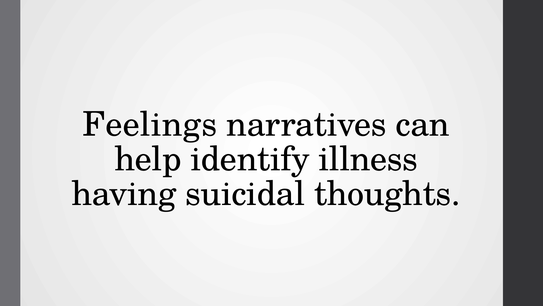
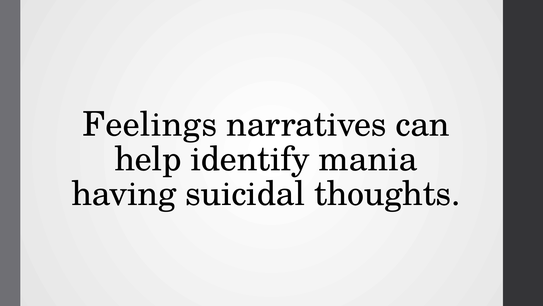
illness: illness -> mania (368, 159)
